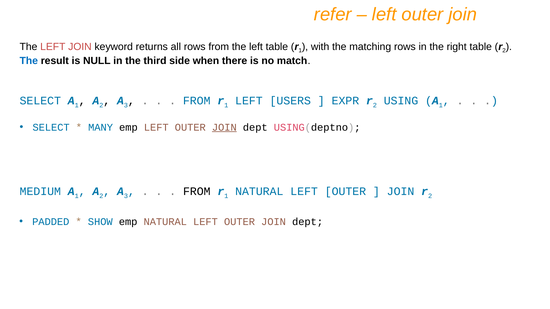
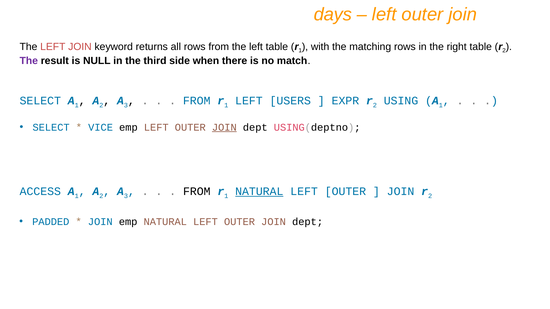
refer: refer -> days (333, 14)
The colour: blue -> purple (29, 61)
MANY: MANY -> VICE (101, 127)
MEDIUM: MEDIUM -> ACCESS (40, 192)
NATURAL underline: none -> present (259, 192)
SHOW: SHOW -> JOIN (100, 222)
